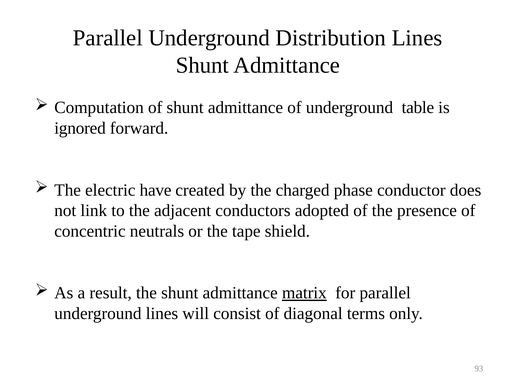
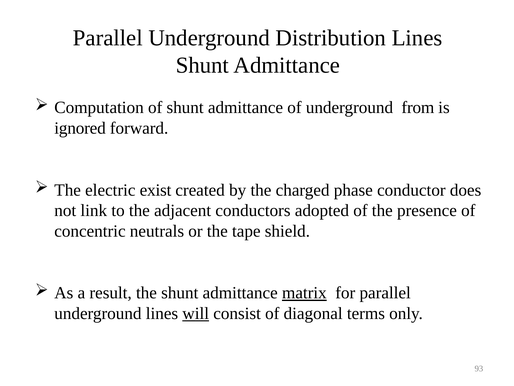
table: table -> from (418, 108)
have: have -> exist (156, 190)
will underline: none -> present (196, 313)
